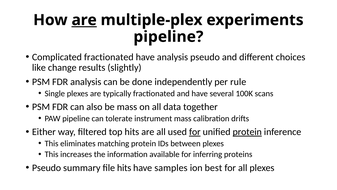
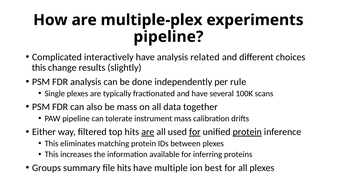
are underline: present -> none (84, 20)
Complicated fractionated: fractionated -> interactively (109, 57)
analysis pseudo: pseudo -> related (205, 57)
like: like -> this (39, 68)
are underline: none -> present (148, 132)
Pseudo: Pseudo -> Groups (46, 167)
samples: samples -> multiple (171, 167)
